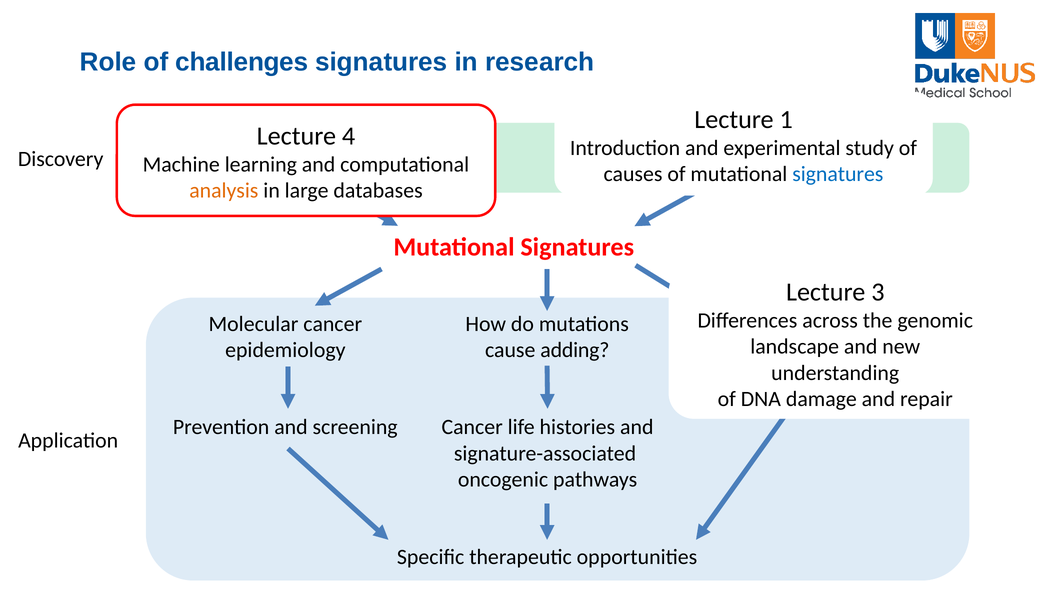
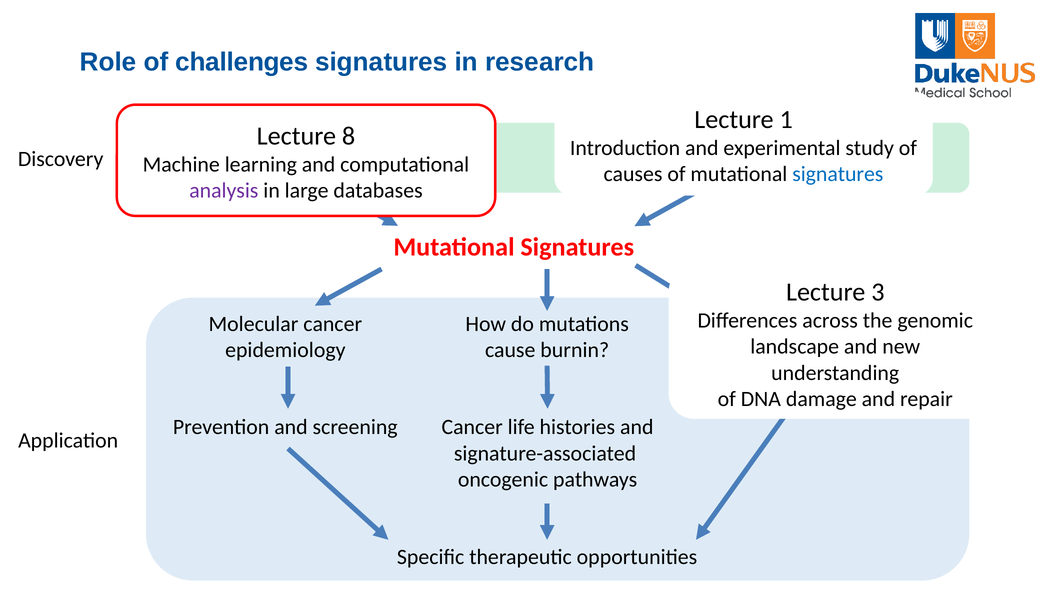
4: 4 -> 8 (349, 136)
analysis colour: orange -> purple (224, 191)
adding: adding -> burnin (575, 350)
